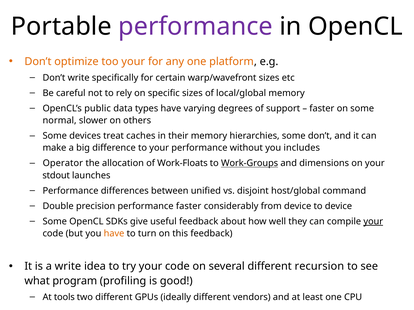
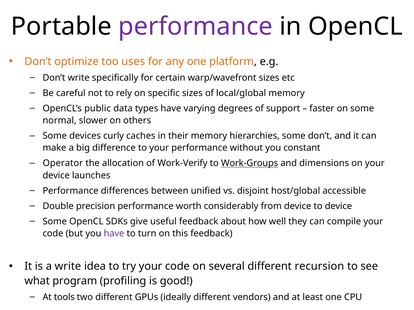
too your: your -> uses (133, 62)
treat: treat -> curly (114, 136)
includes: includes -> constant (302, 148)
Work-Floats: Work-Floats -> Work-Verify (182, 163)
stdout: stdout -> device (56, 176)
command: command -> accessible (344, 191)
performance faster: faster -> worth (189, 206)
your underline: present -> none (373, 222)
have colour: orange -> purple (114, 234)
